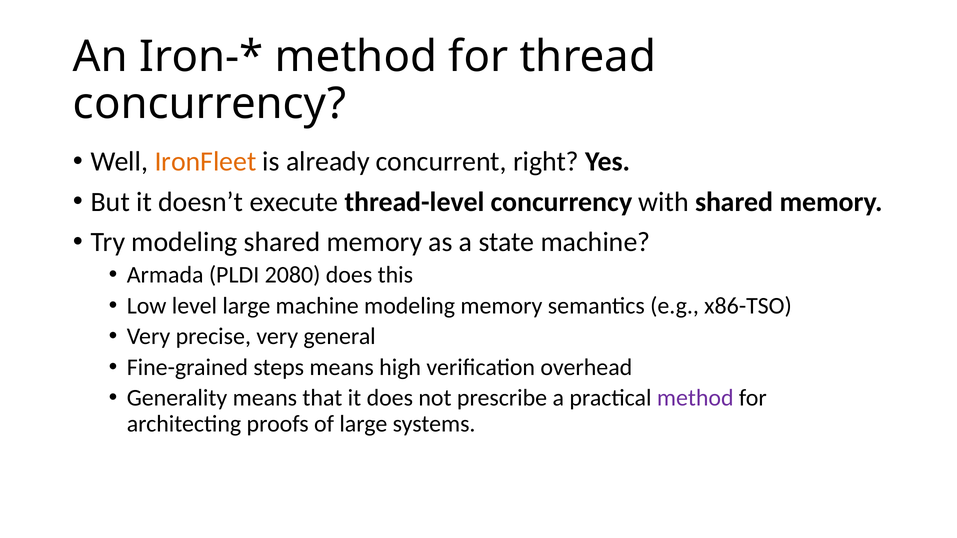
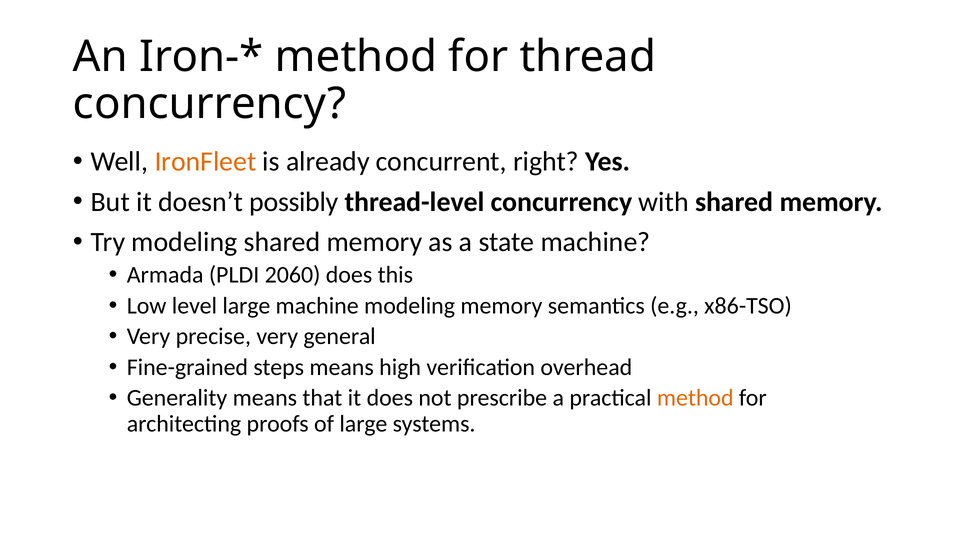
execute: execute -> possibly (294, 202)
2080: 2080 -> 2060 (293, 275)
method colour: purple -> orange (695, 398)
